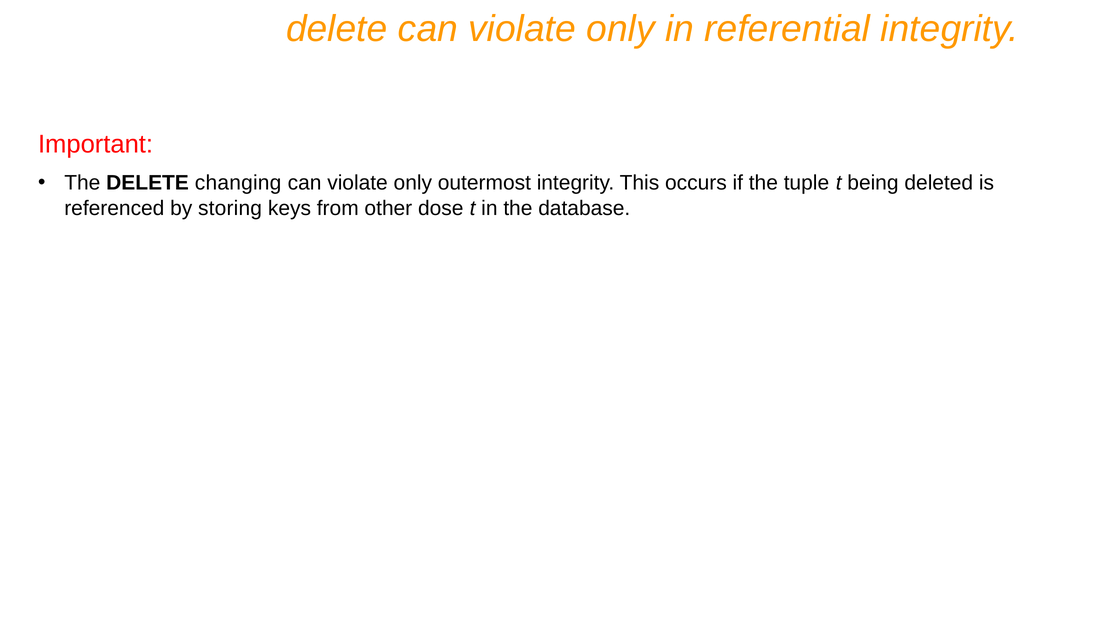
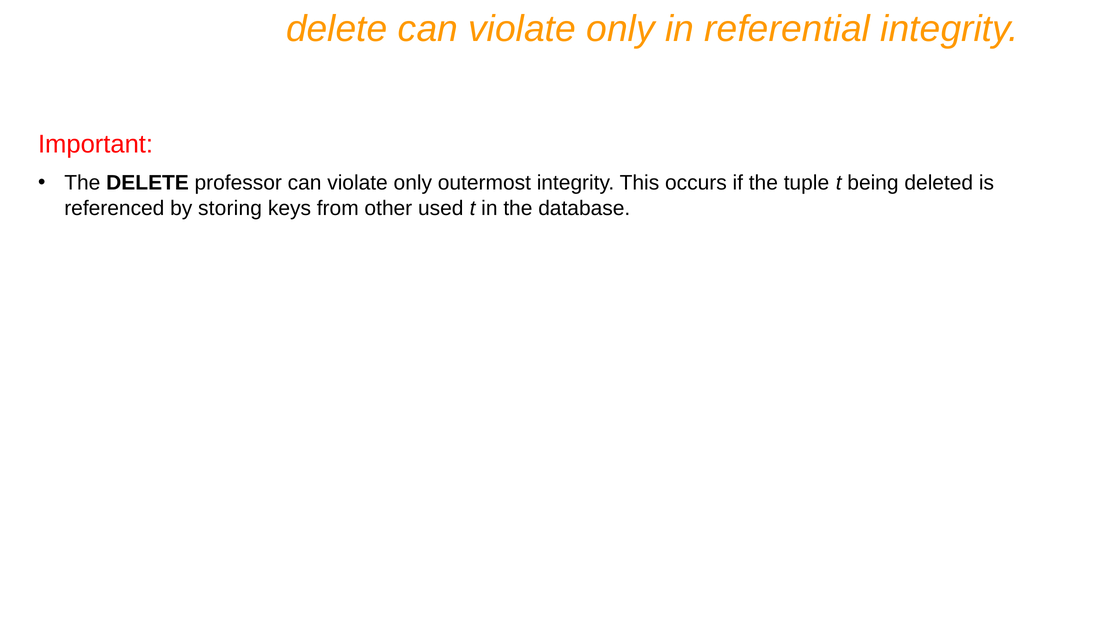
changing: changing -> professor (238, 183)
dose: dose -> used (441, 208)
